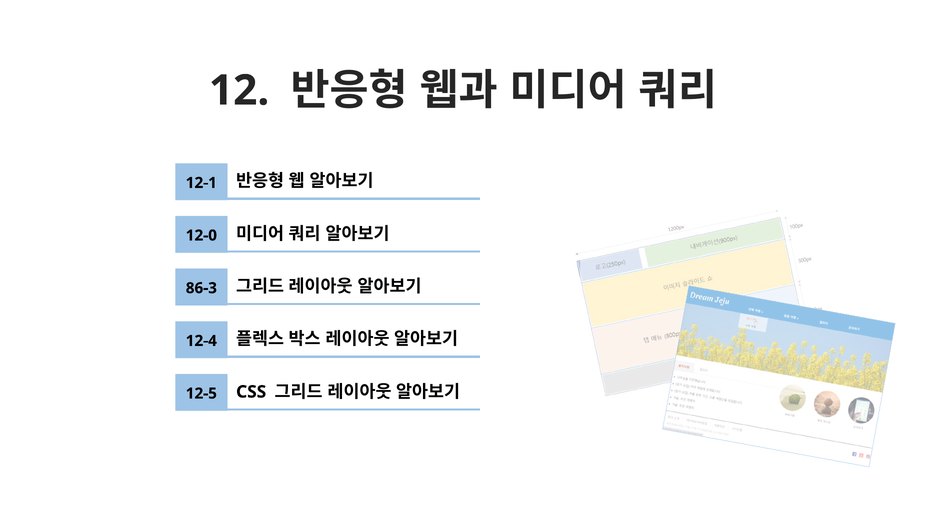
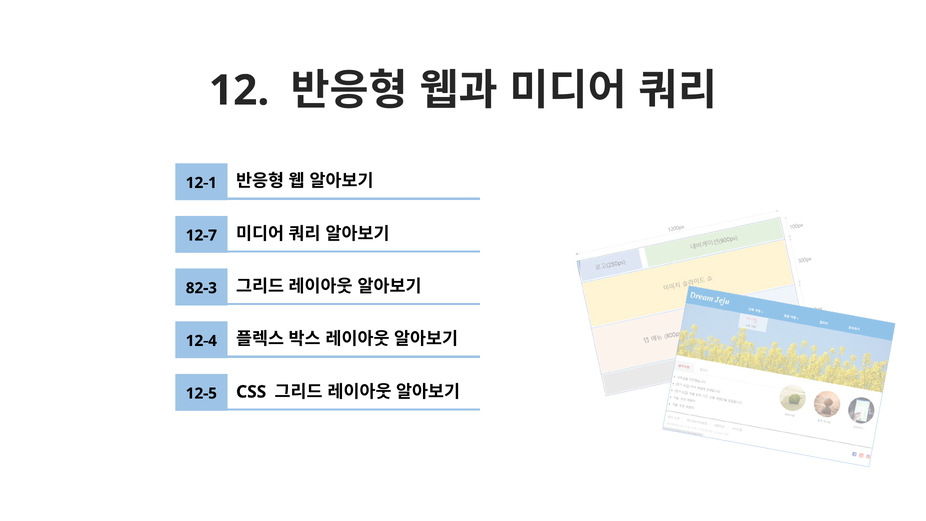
12-0: 12-0 -> 12-7 (201, 235)
86-3: 86-3 -> 82-3 (201, 288)
